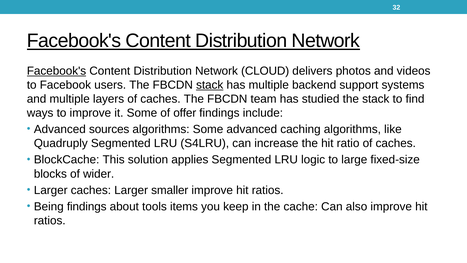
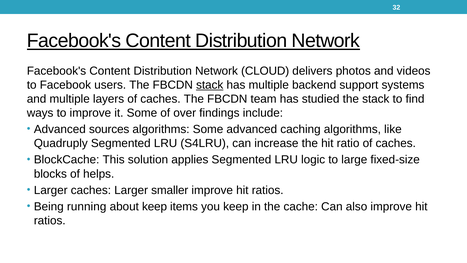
Facebook's underline: present -> none (57, 71)
offer: offer -> over (185, 113)
wider: wider -> helps (99, 174)
Being findings: findings -> running (87, 206)
about tools: tools -> keep (155, 206)
